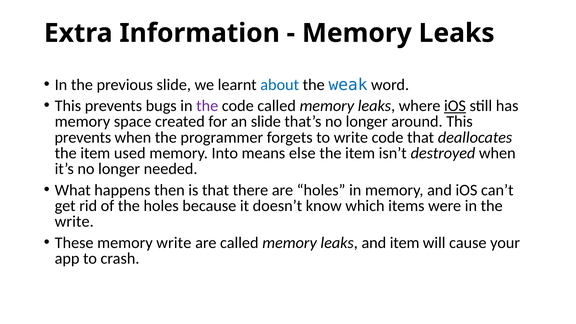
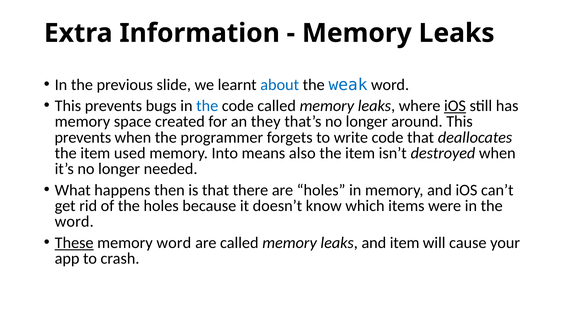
the colour: purple -> blue (207, 106)
an slide: slide -> they (266, 122)
else: else -> also (302, 153)
write: write -> word (74, 222)
These underline: none -> present (74, 243)
memory write: write -> word (174, 243)
